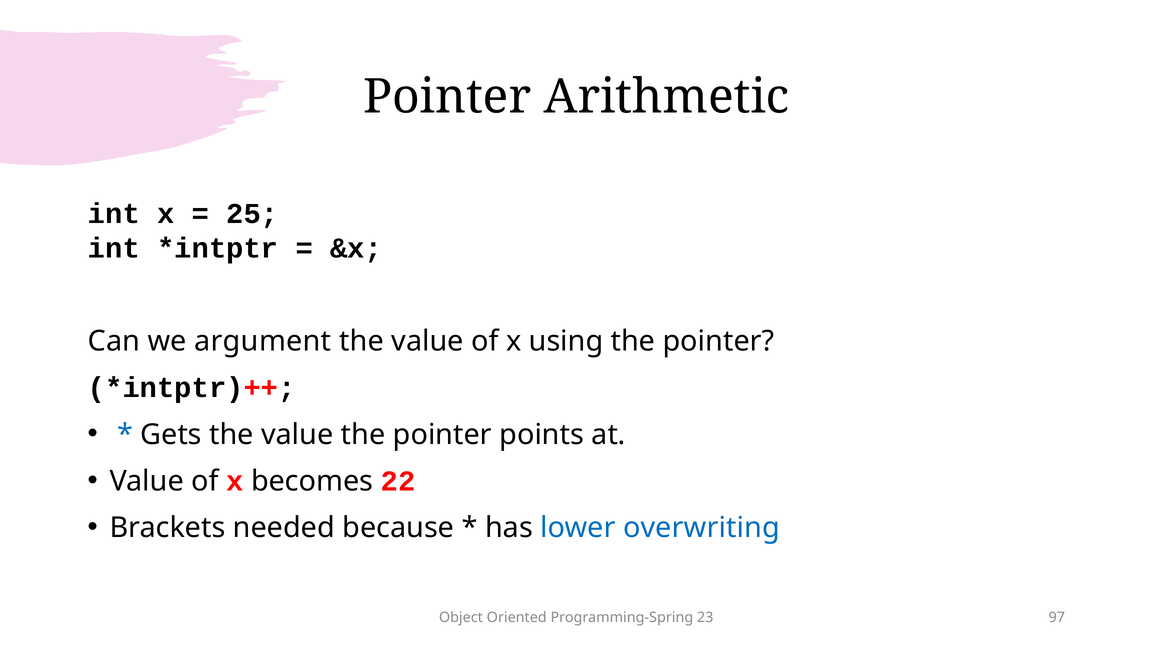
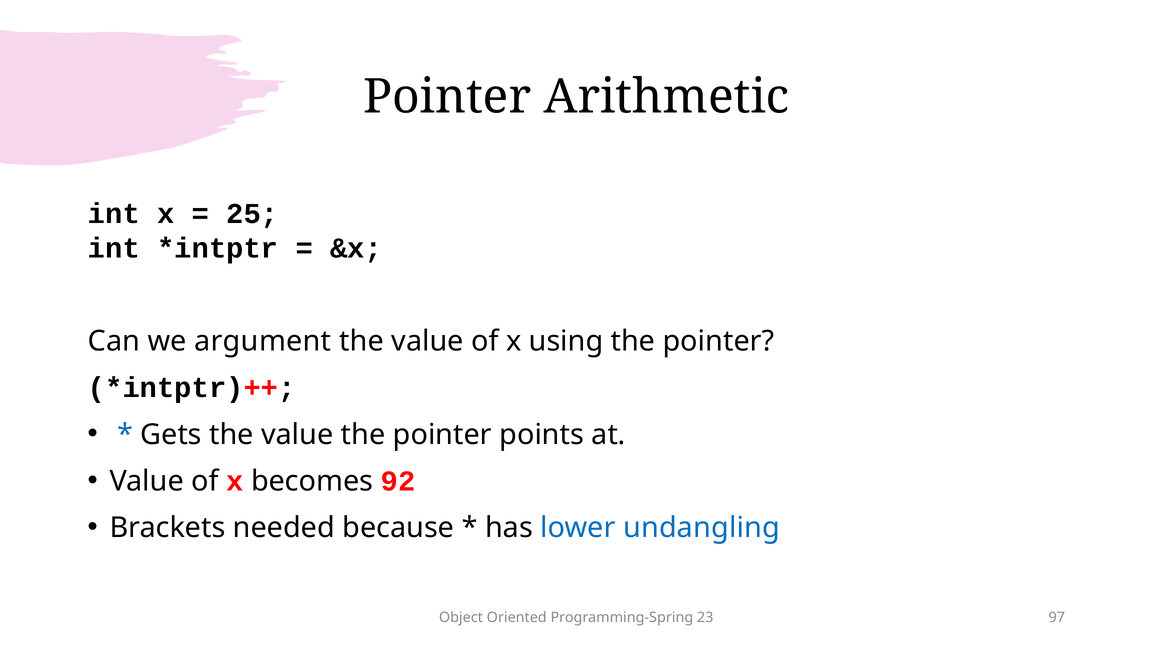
22: 22 -> 92 (398, 482)
overwriting: overwriting -> undangling (702, 528)
